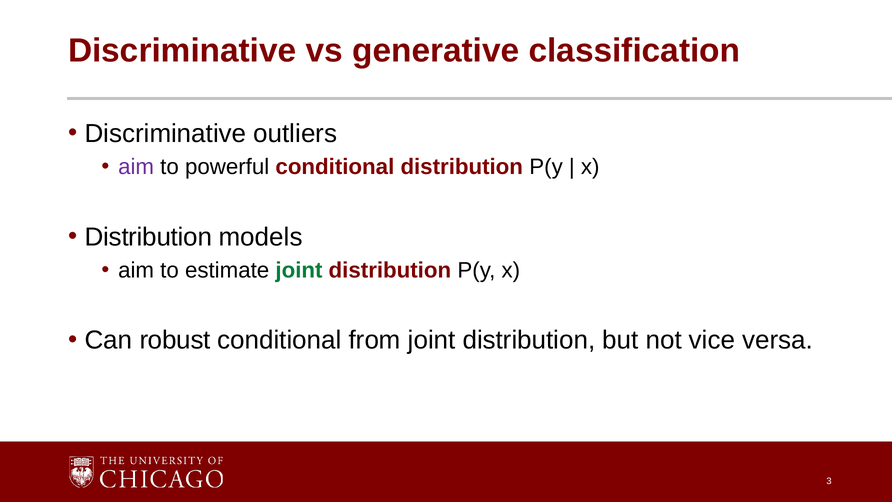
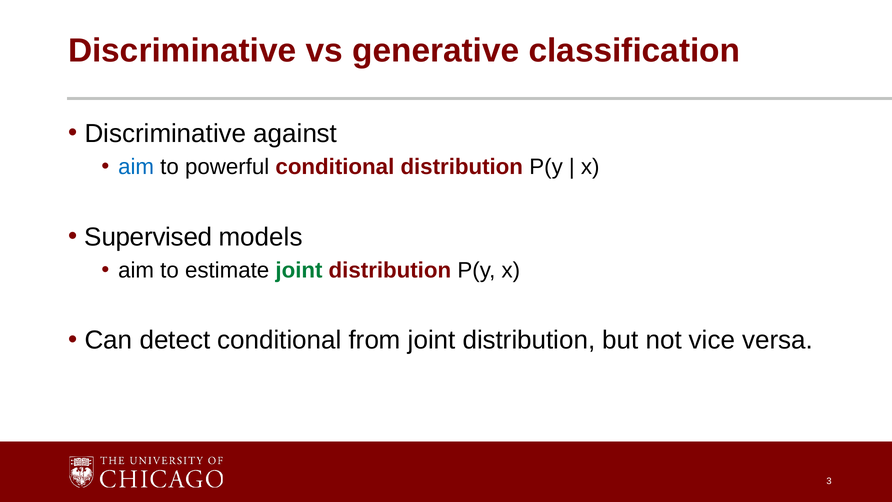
outliers: outliers -> against (295, 134)
aim colour: purple -> blue (136, 167)
Distribution: Distribution -> Supervised (148, 237)
robust: robust -> detect (175, 340)
